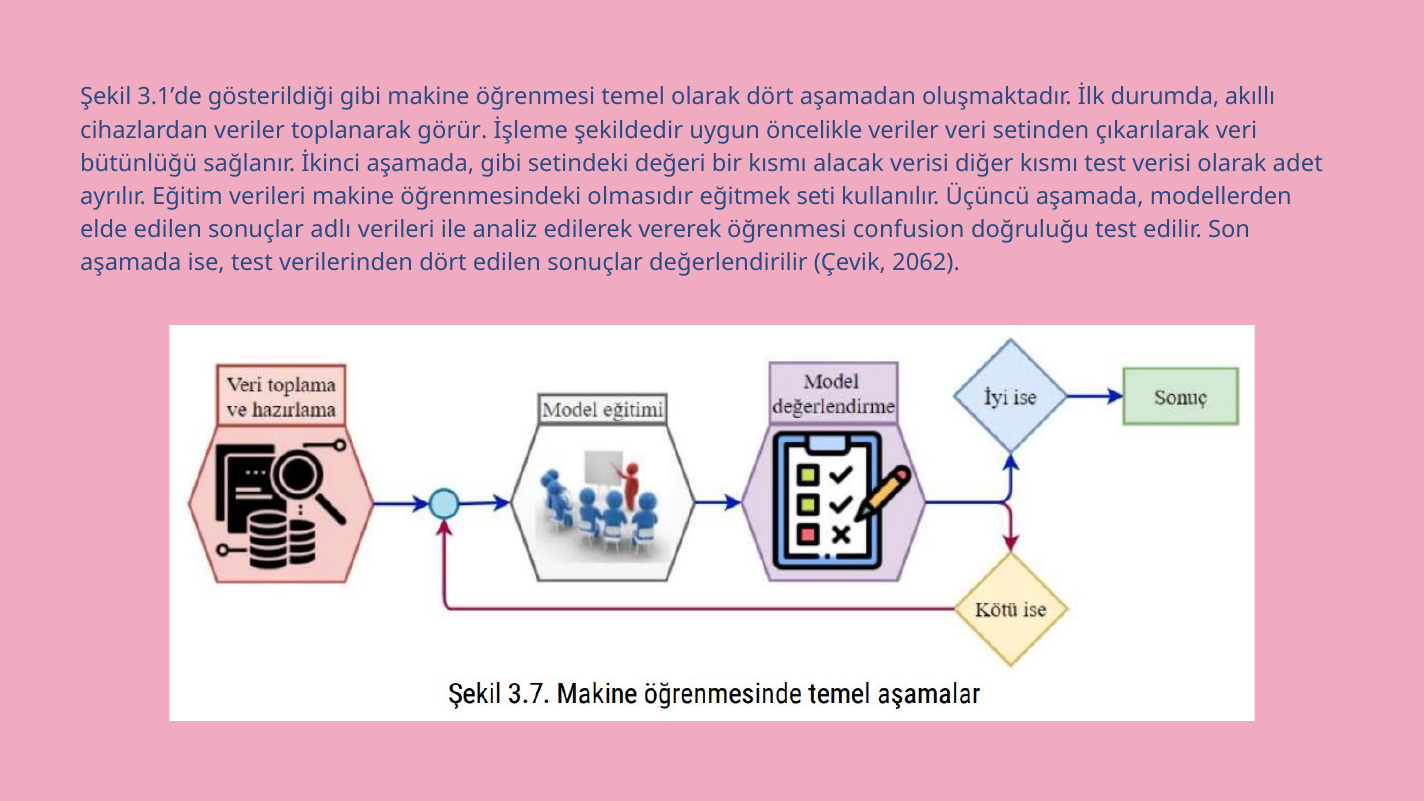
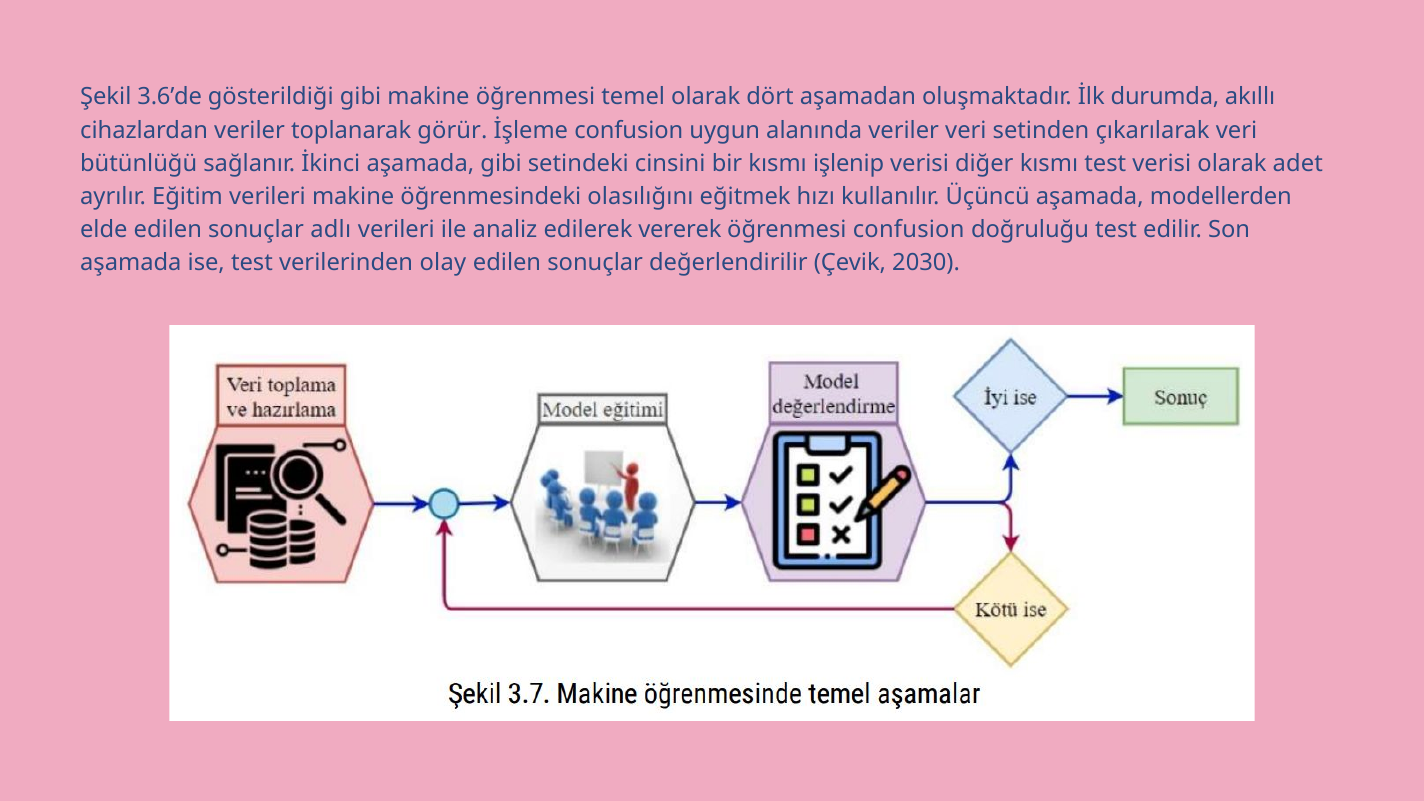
3.1’de: 3.1’de -> 3.6’de (170, 97)
İşleme şekildedir: şekildedir -> confusion (629, 130)
öncelikle: öncelikle -> alanında (814, 130)
değeri: değeri -> cinsini (670, 163)
alacak: alacak -> işlenip (849, 163)
olmasıdır: olmasıdır -> olasılığını (640, 197)
seti: seti -> hızı (816, 197)
verilerinden dört: dört -> olay (443, 263)
2062: 2062 -> 2030 (926, 263)
